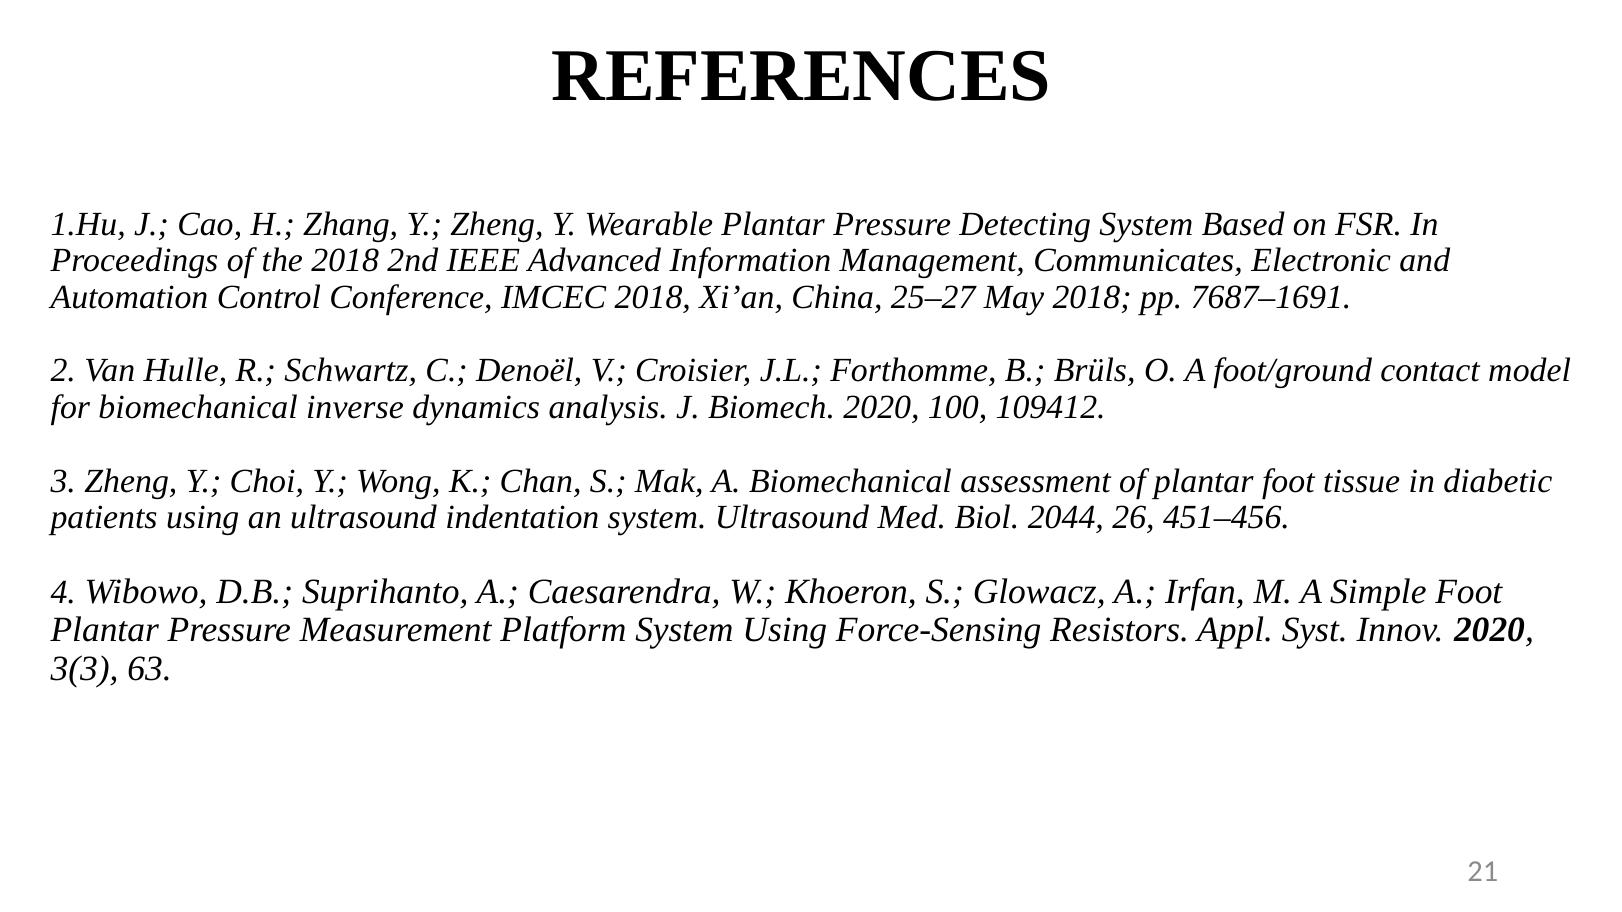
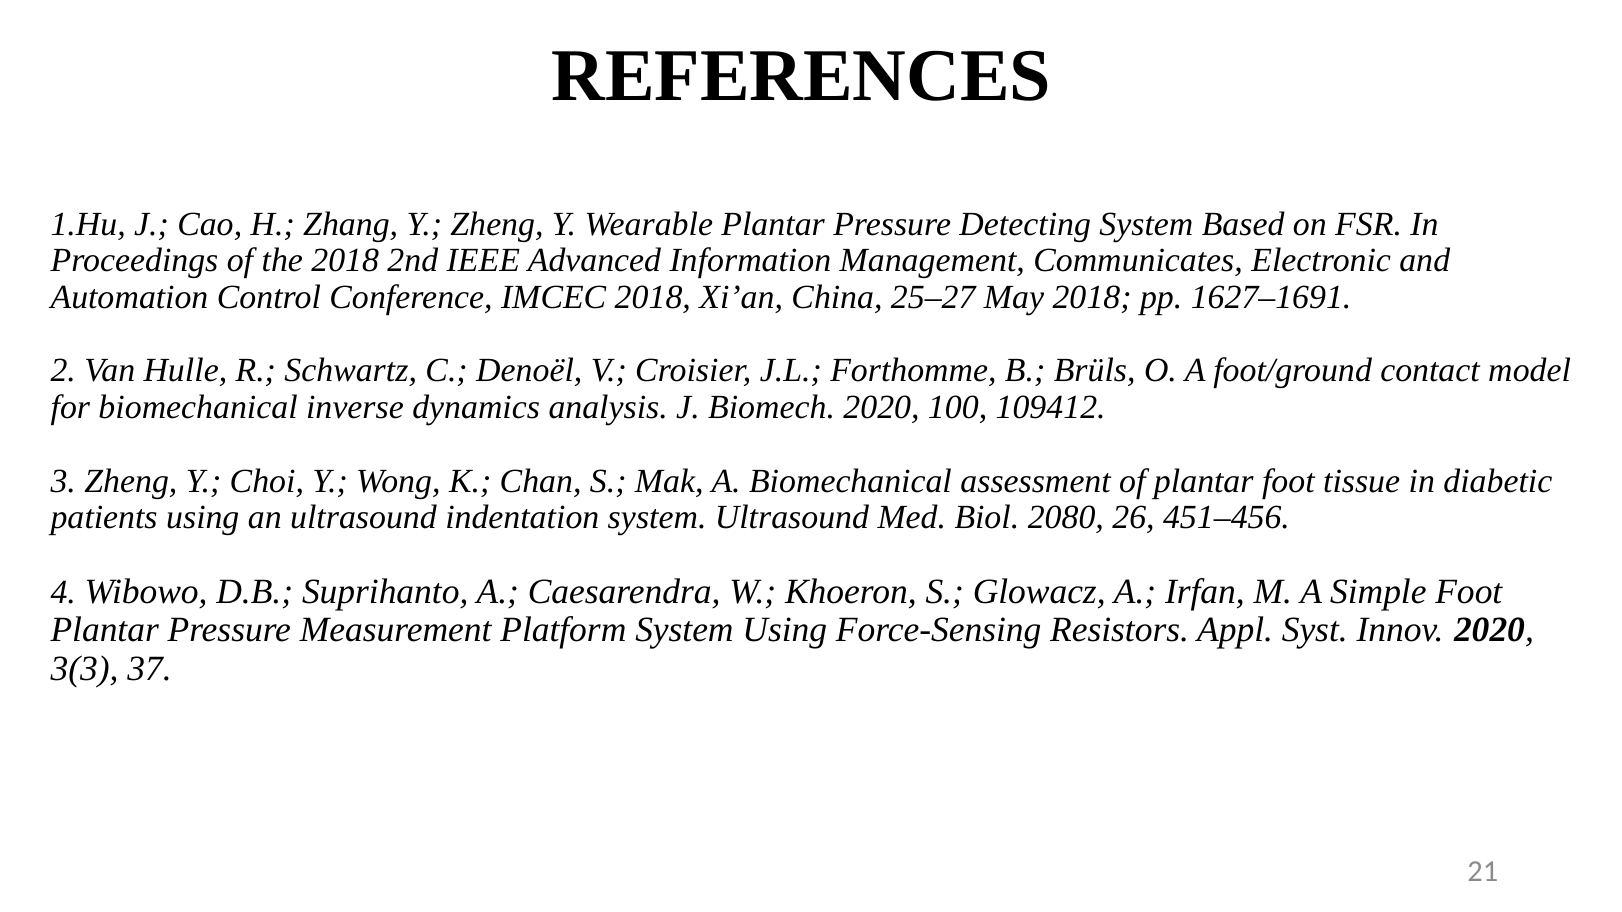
7687–1691: 7687–1691 -> 1627–1691 (1271, 297)
2044: 2044 -> 2080 (1066, 518)
63: 63 -> 37 (150, 669)
